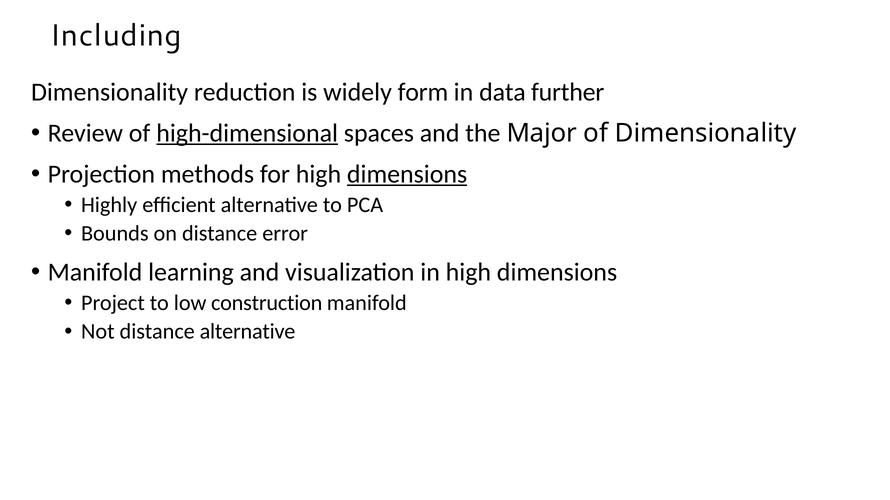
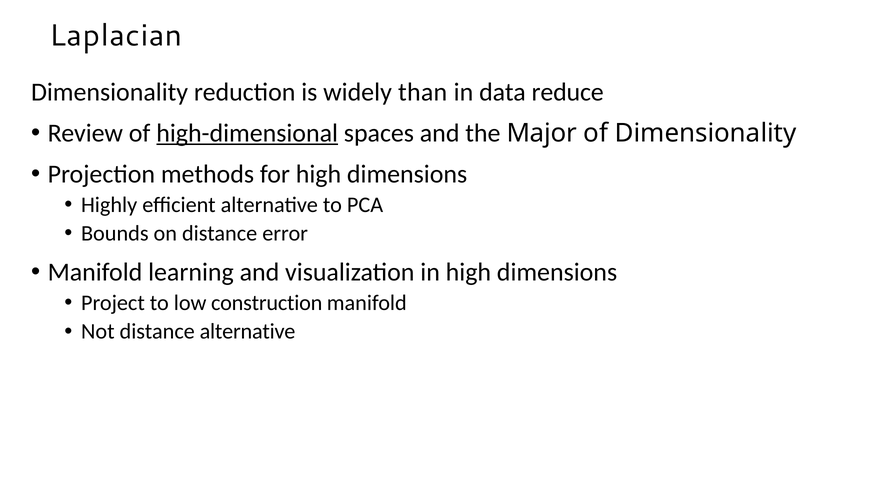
Including: Including -> Laplacian (116, 36)
form: form -> than (423, 92)
further: further -> reduce (568, 92)
dimensions underline: present -> none (407, 174)
